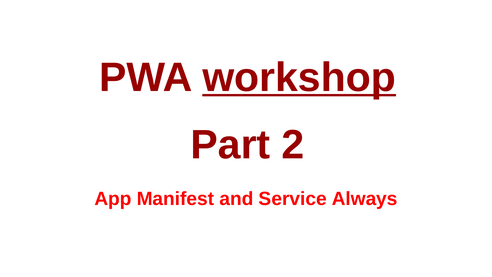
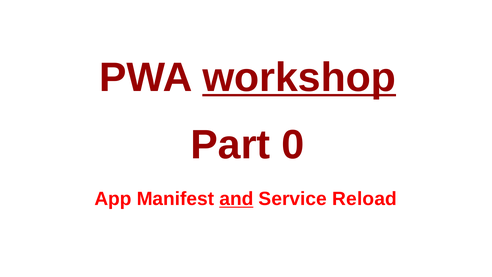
2: 2 -> 0 (293, 145)
and underline: none -> present (236, 199)
Always: Always -> Reload (365, 199)
